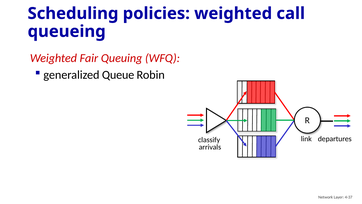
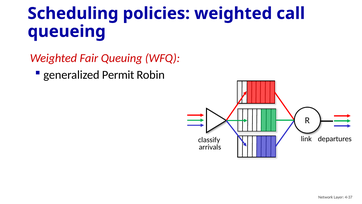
Queue: Queue -> Permit (118, 75)
